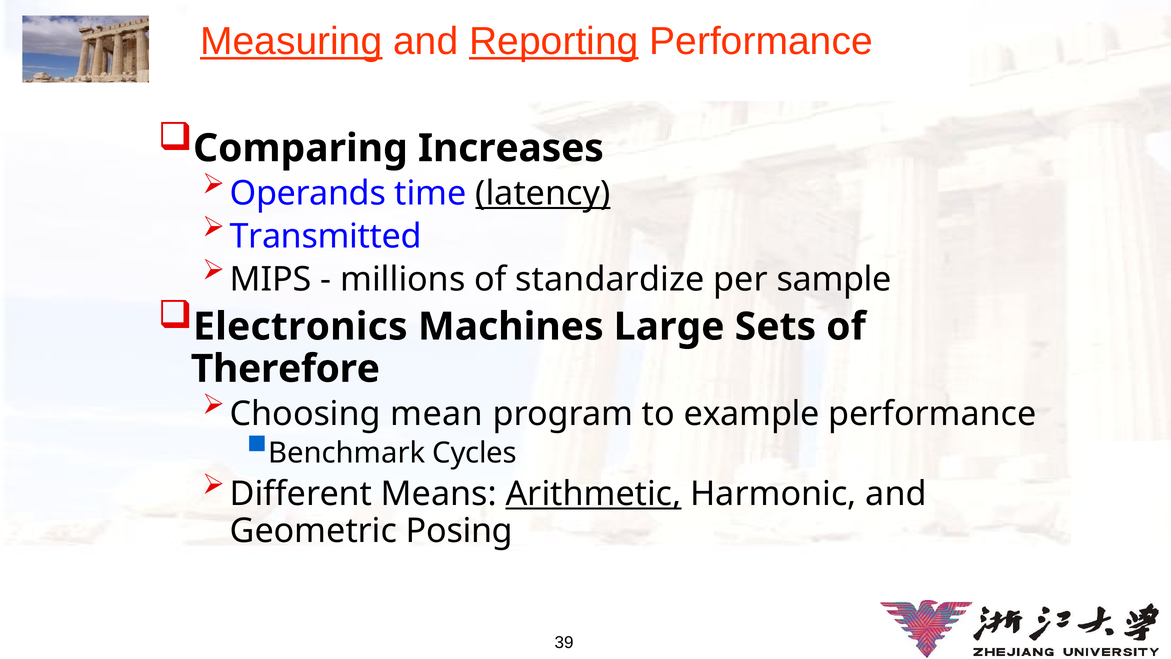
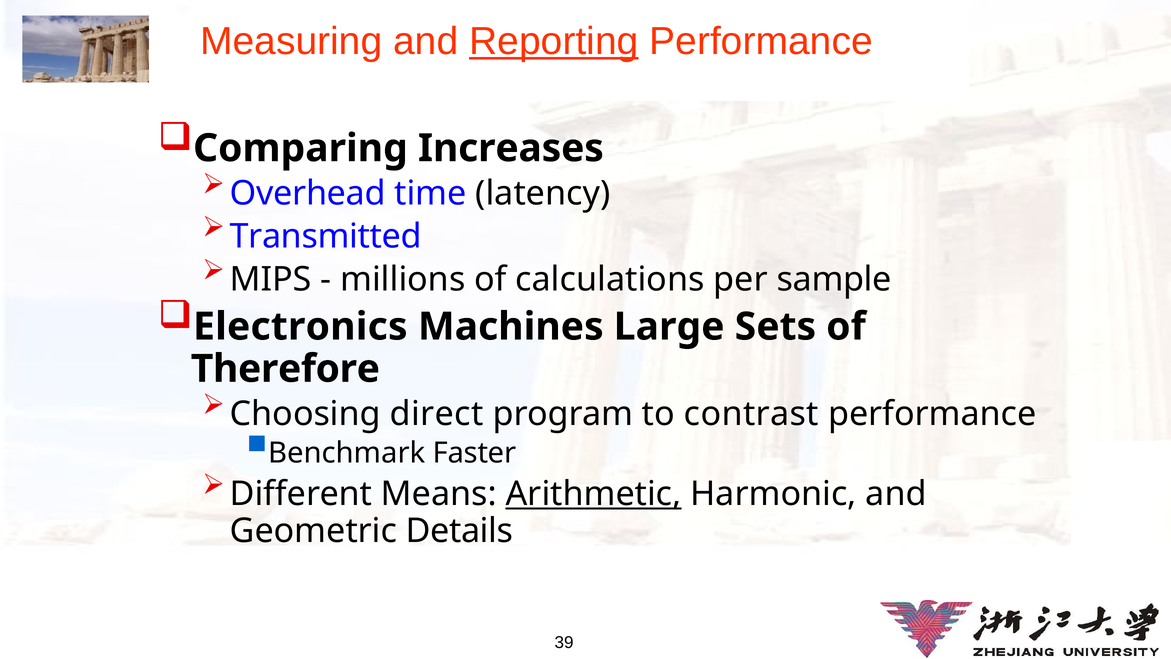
Measuring underline: present -> none (291, 42)
Operands: Operands -> Overhead (308, 193)
latency underline: present -> none (543, 193)
standardize: standardize -> calculations (610, 279)
mean: mean -> direct (437, 414)
example: example -> contrast (751, 414)
Cycles: Cycles -> Faster (475, 453)
Posing: Posing -> Details (459, 531)
